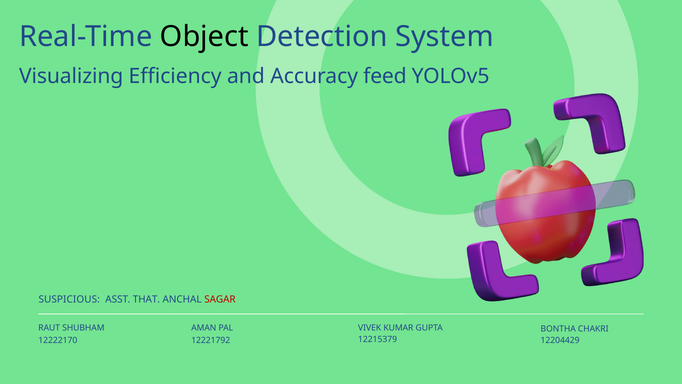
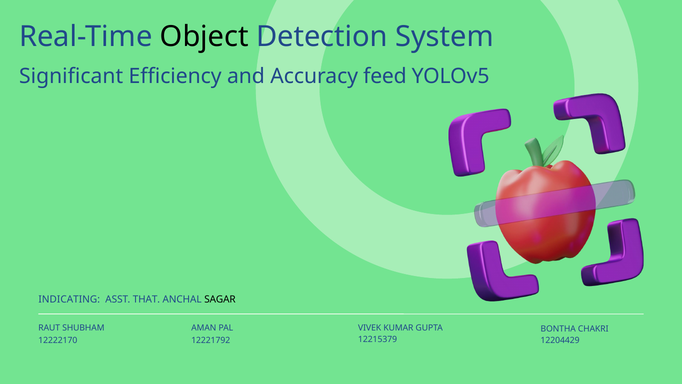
Visualizing: Visualizing -> Significant (71, 76)
SUSPICIOUS: SUSPICIOUS -> INDICATING (69, 299)
SAGAR colour: red -> black (220, 299)
